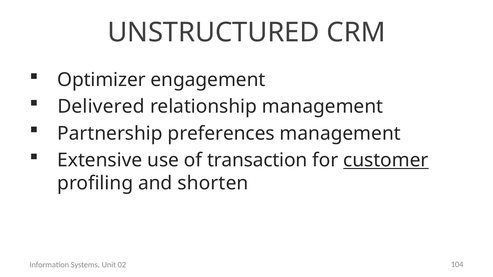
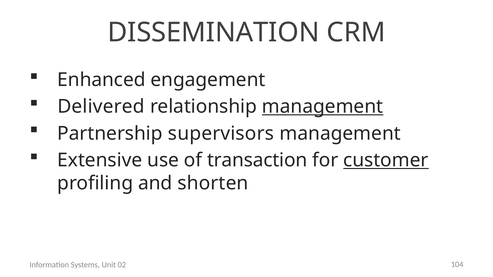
UNSTRUCTURED: UNSTRUCTURED -> DISSEMINATION (213, 33)
Optimizer: Optimizer -> Enhanced (101, 80)
management underline: none -> present (323, 107)
preferences: preferences -> supervisors (221, 134)
